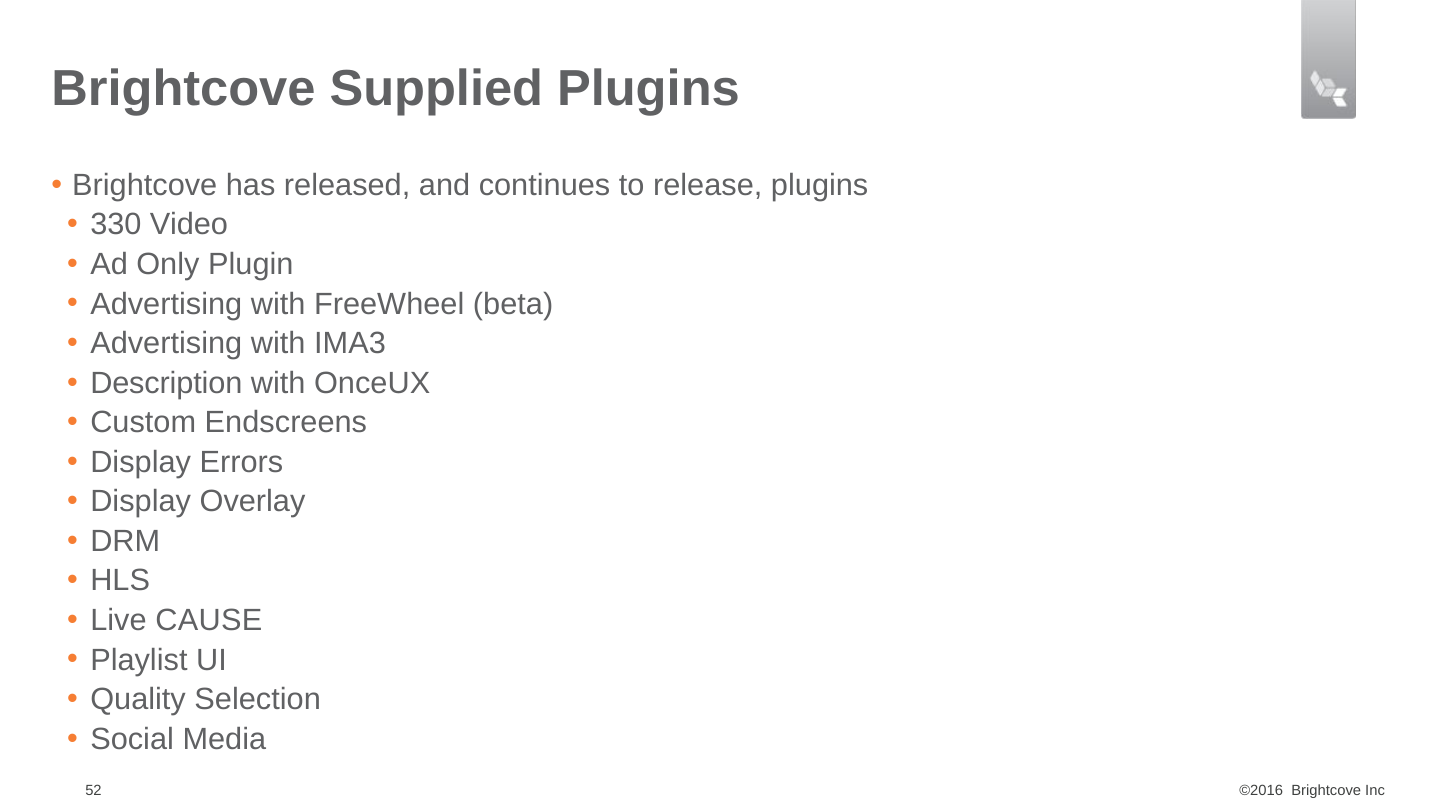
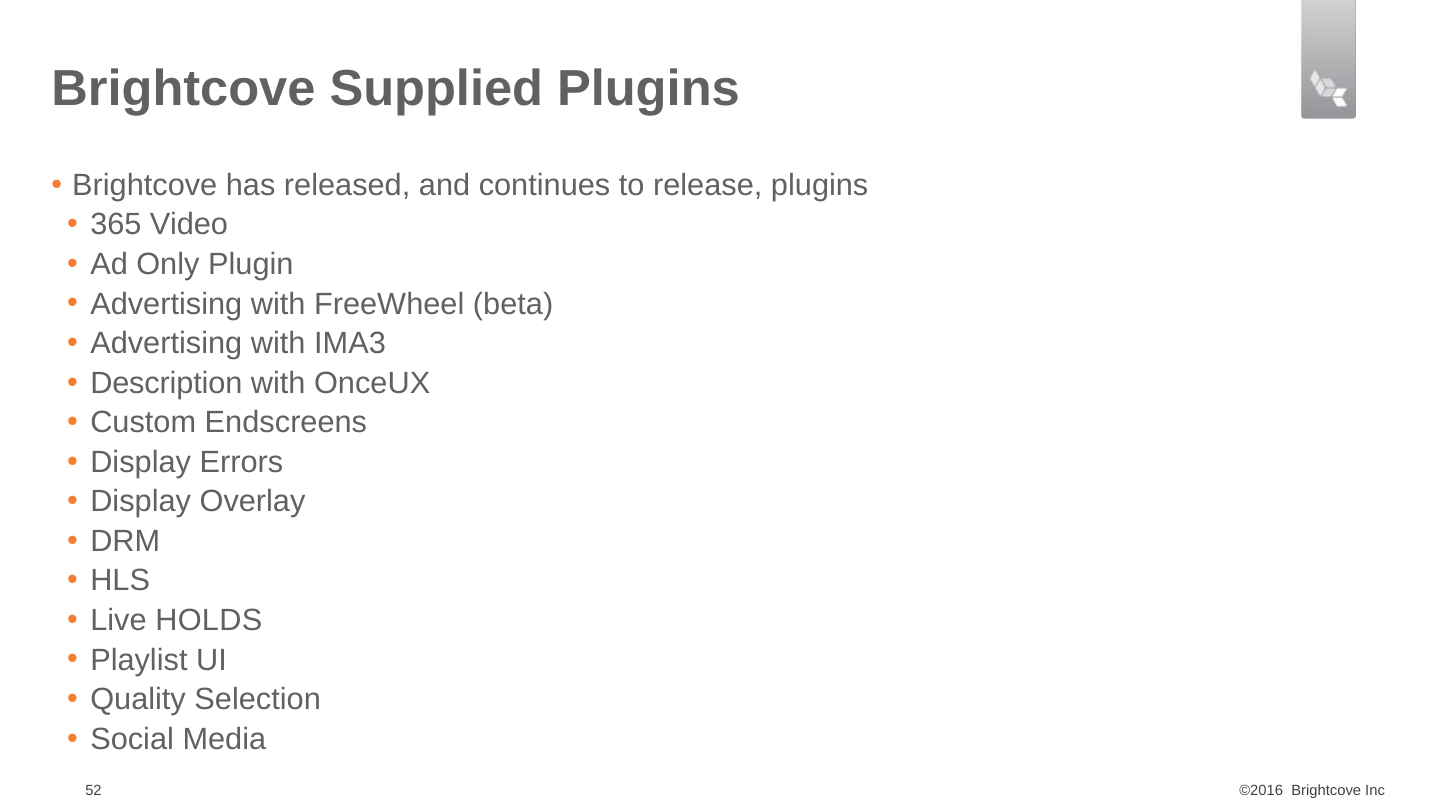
330: 330 -> 365 (116, 225)
CAUSE: CAUSE -> HOLDS (209, 621)
